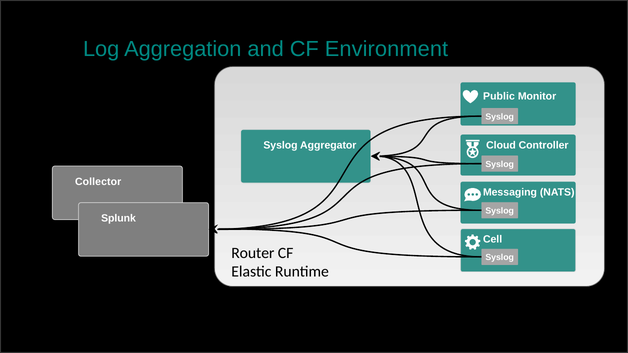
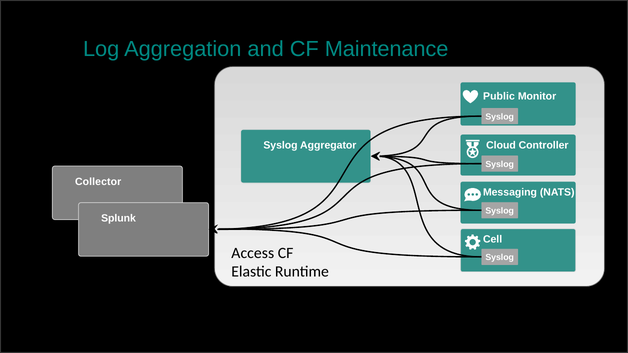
Environment: Environment -> Maintenance (387, 49)
Router: Router -> Access (253, 253)
